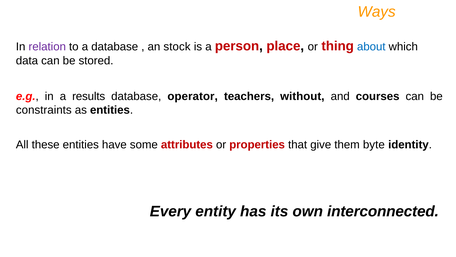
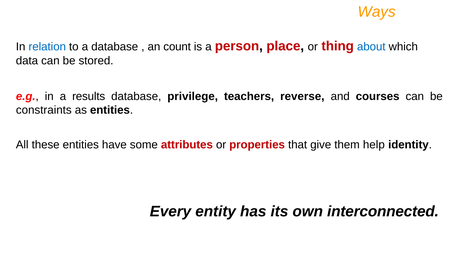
relation colour: purple -> blue (47, 47)
stock: stock -> count (177, 47)
operator: operator -> privilege (193, 96)
without: without -> reverse (302, 96)
byte: byte -> help (374, 145)
